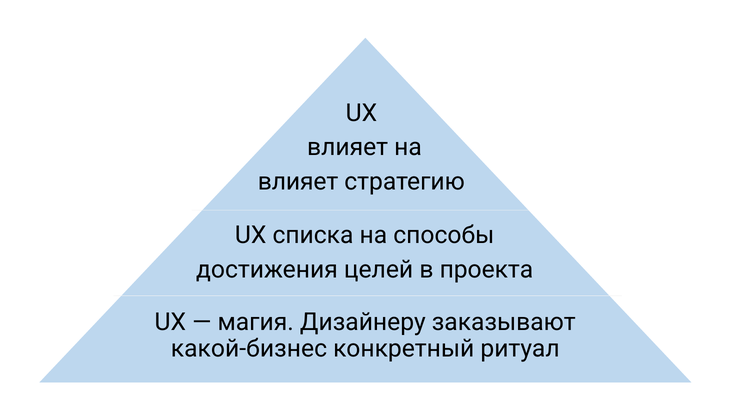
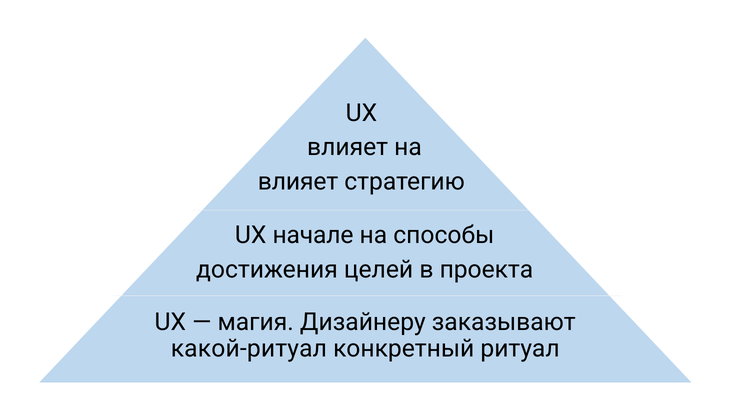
списка: списка -> начале (313, 235)
какой-бизнес: какой-бизнес -> какой-ритуал (249, 349)
